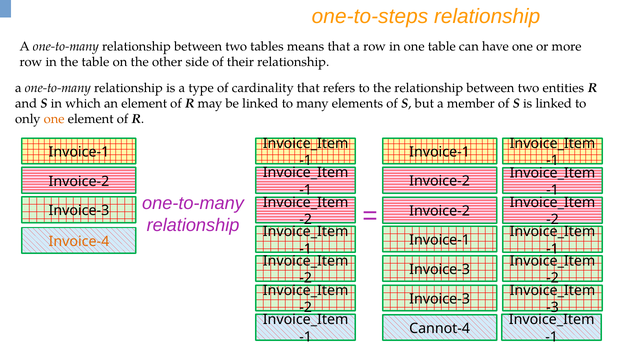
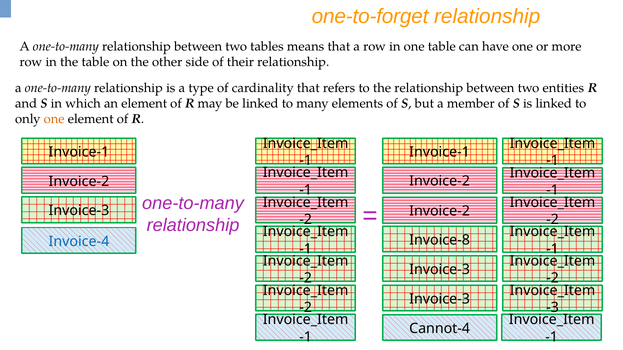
one-to-steps: one-to-steps -> one-to-forget (370, 16)
Invoice-1: Invoice-1 -> Invoice-8 (440, 240)
Invoice-4 colour: orange -> blue (79, 242)
